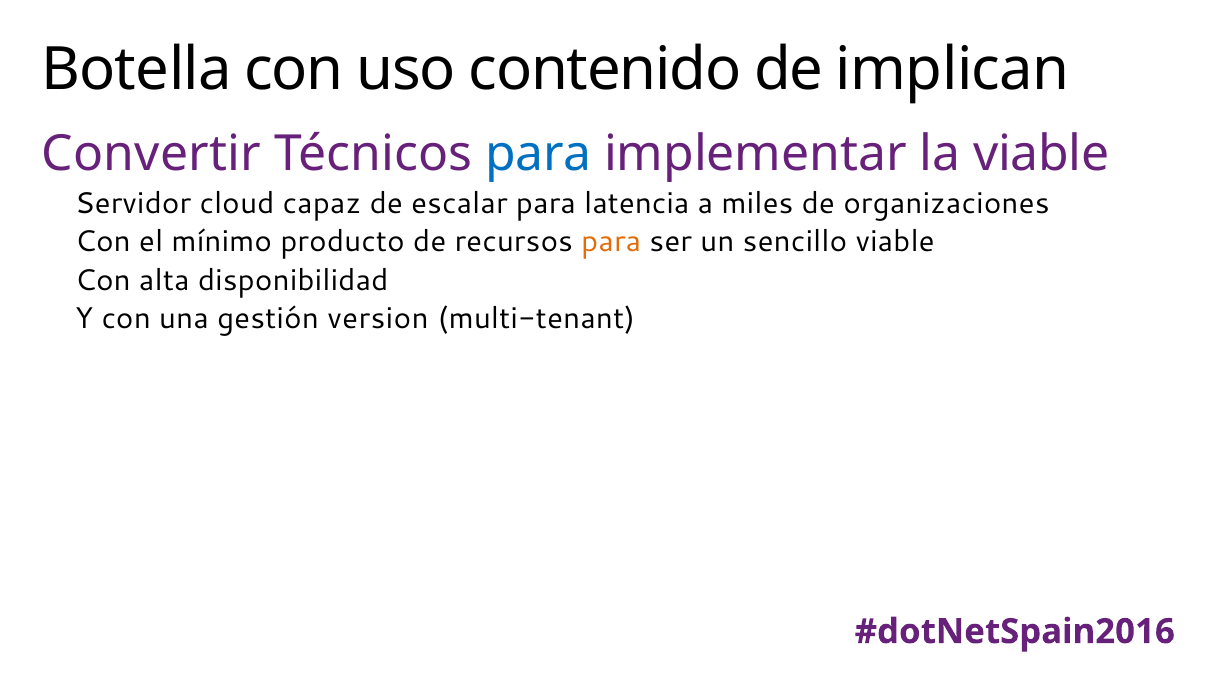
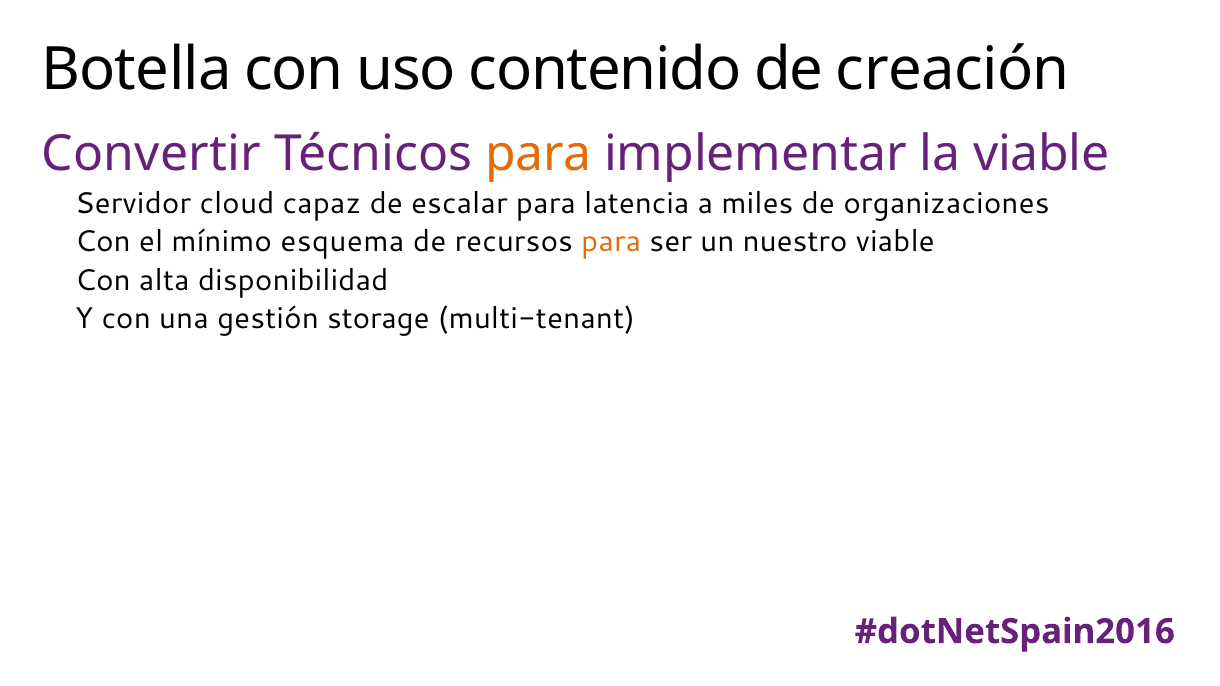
implican: implican -> creación (953, 70)
para colour: blue -> orange (538, 155)
producto: producto -> esquema (342, 242)
sencillo: sencillo -> nuestro (795, 242)
version: version -> storage (378, 319)
